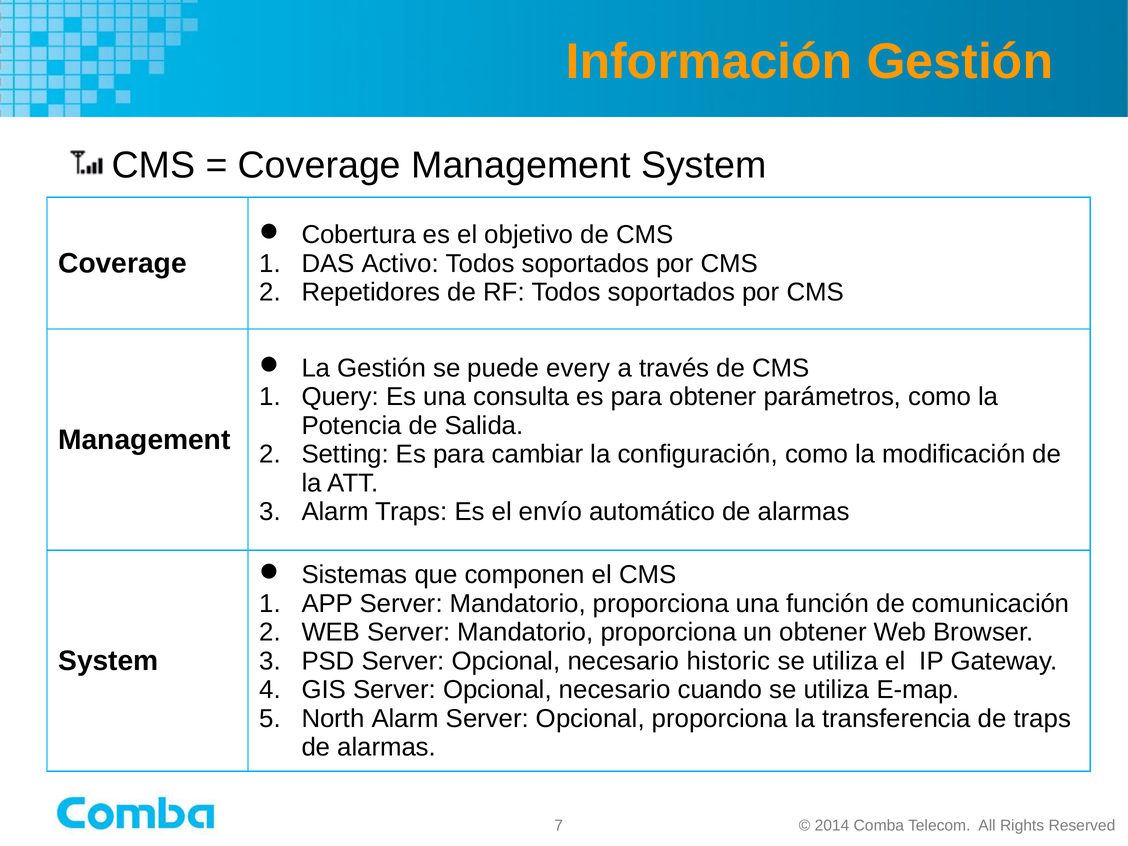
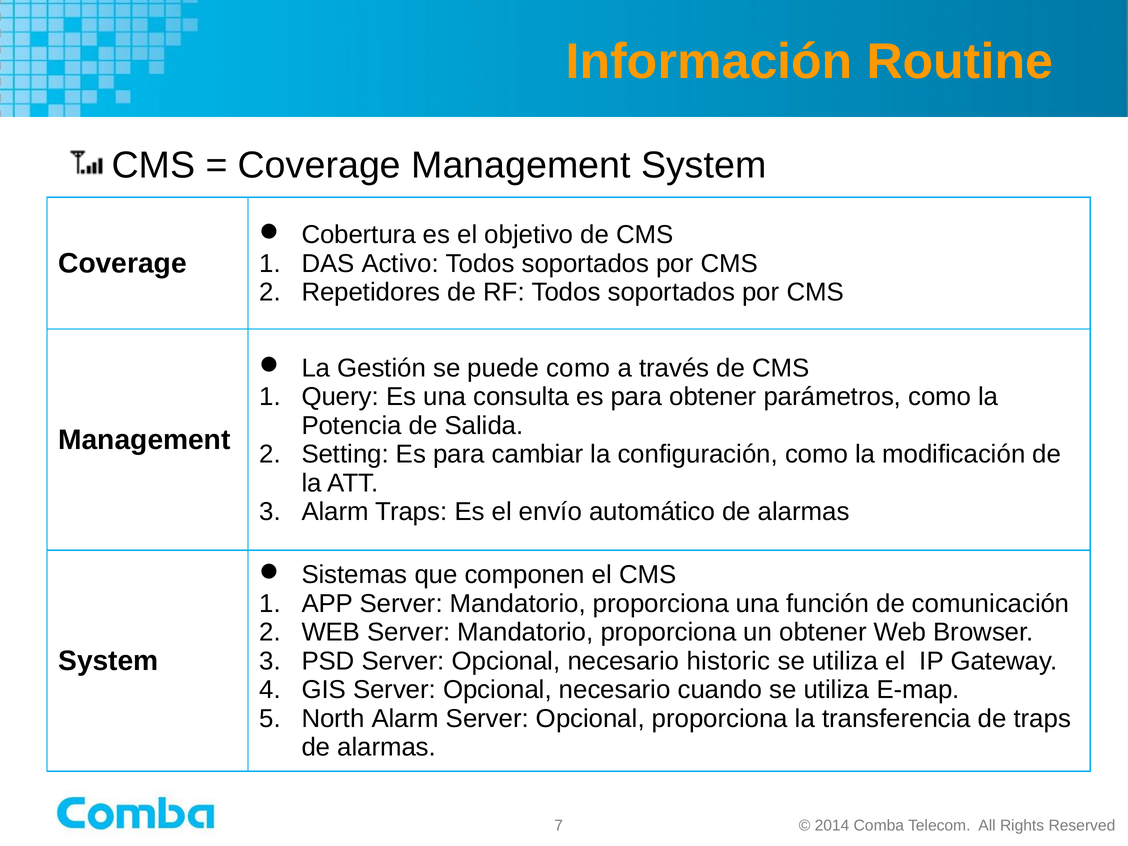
Información Gestión: Gestión -> Routine (960, 61)
puede every: every -> como (578, 368)
